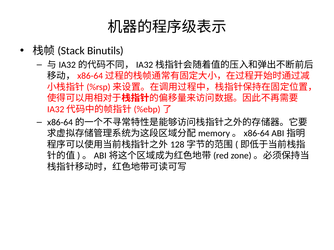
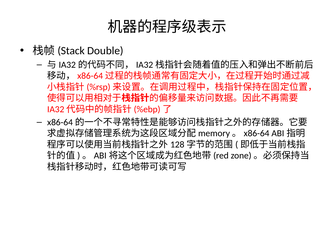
Binutils: Binutils -> Double (105, 51)
